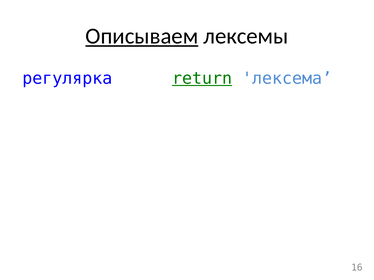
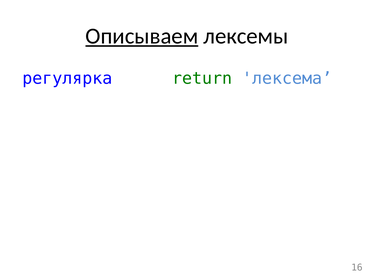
return underline: present -> none (202, 78)
